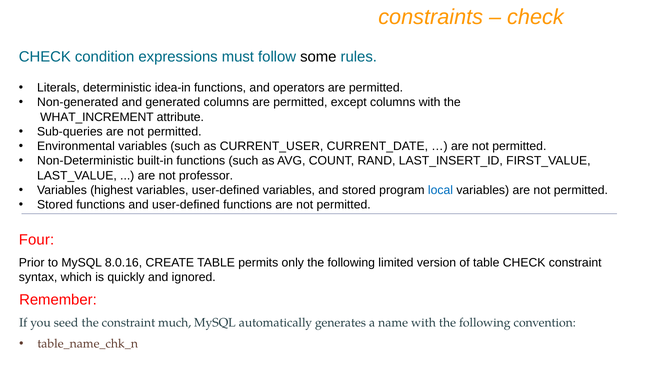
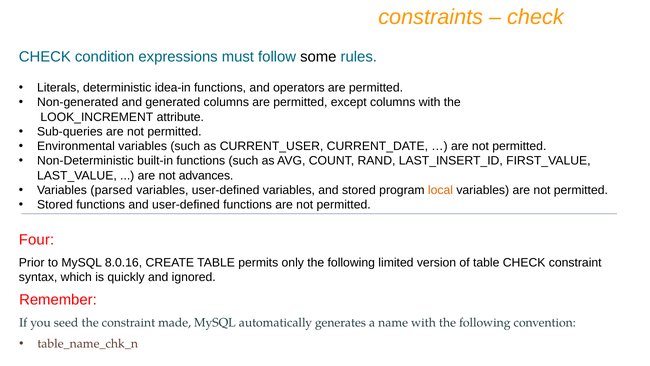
WHAT_INCREMENT: WHAT_INCREMENT -> LOOK_INCREMENT (97, 117)
professor: professor -> advances (206, 175)
highest: highest -> parsed (112, 190)
local colour: blue -> orange (440, 190)
much: much -> made (175, 322)
